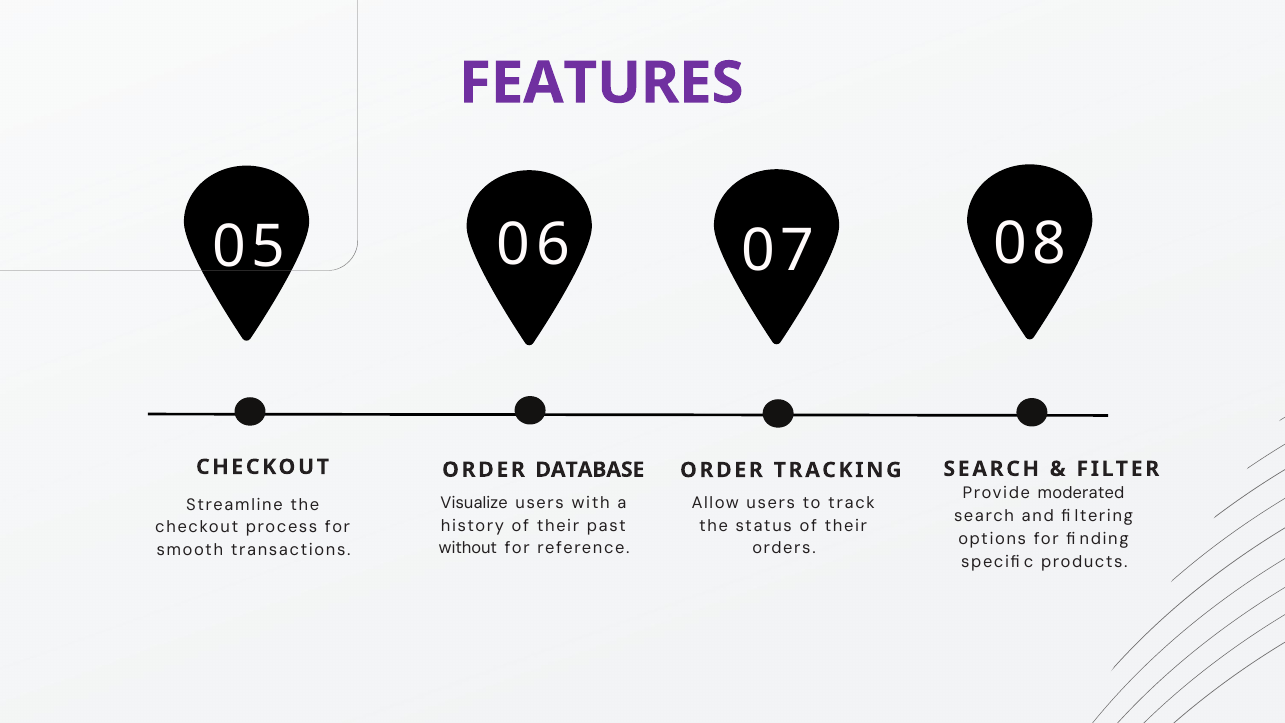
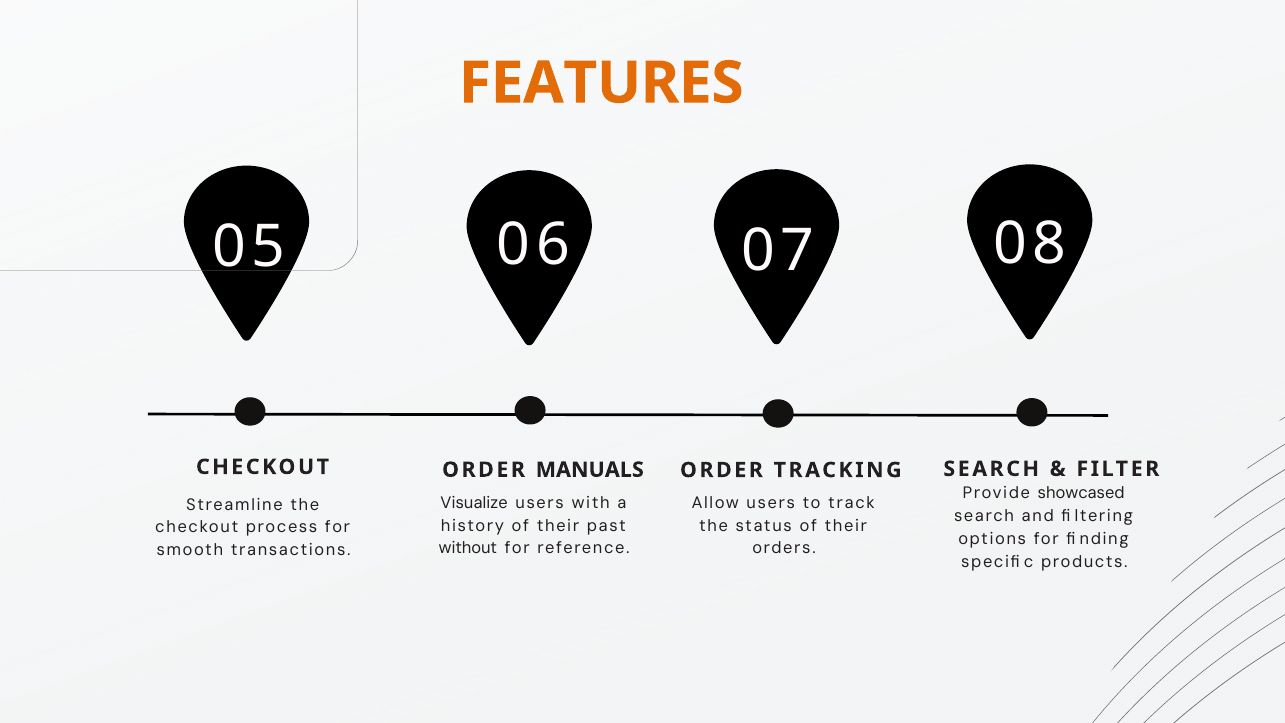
FEATURES colour: purple -> orange (601, 83)
DATABASE: DATABASE -> MANUALS (590, 470)
moderated: moderated -> showcased (1081, 493)
